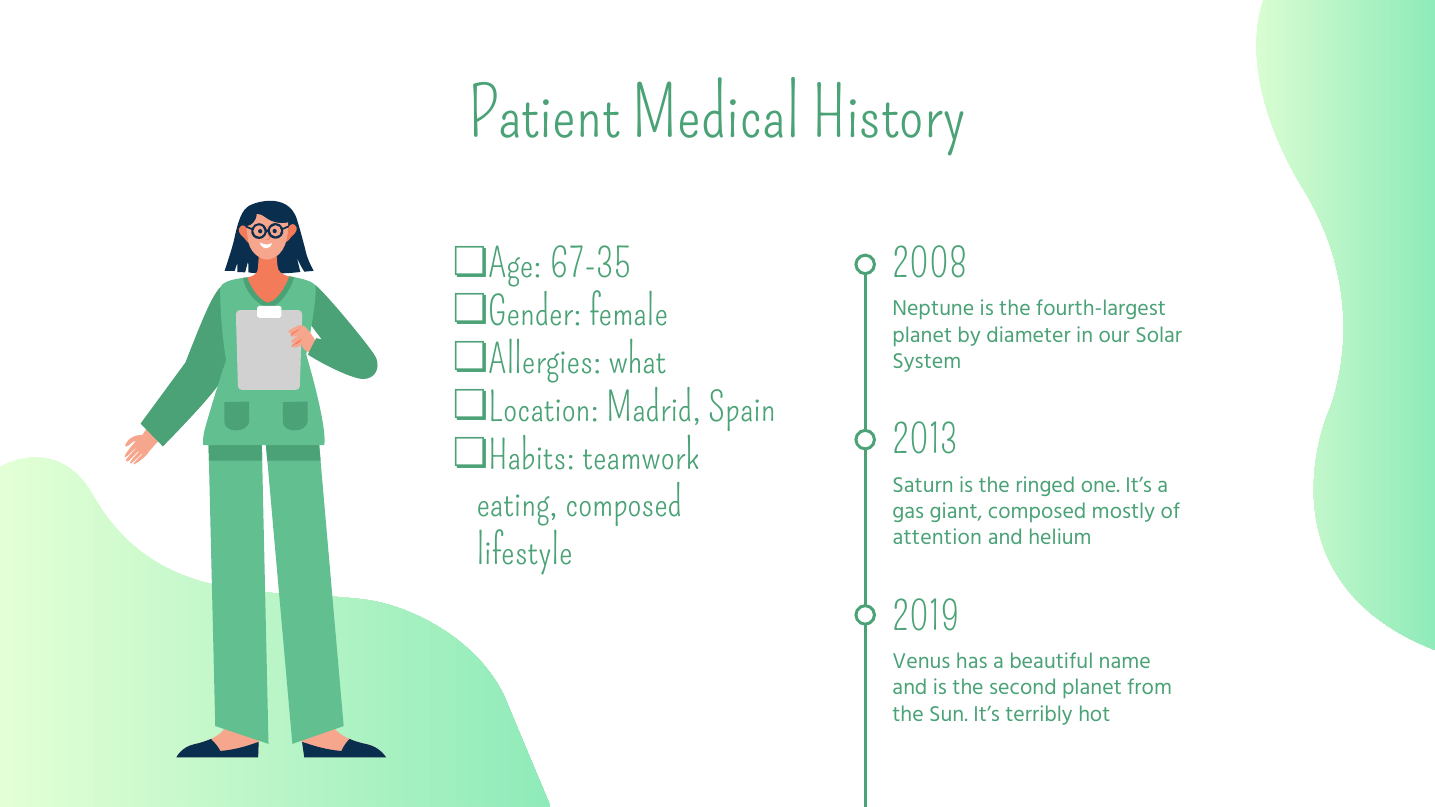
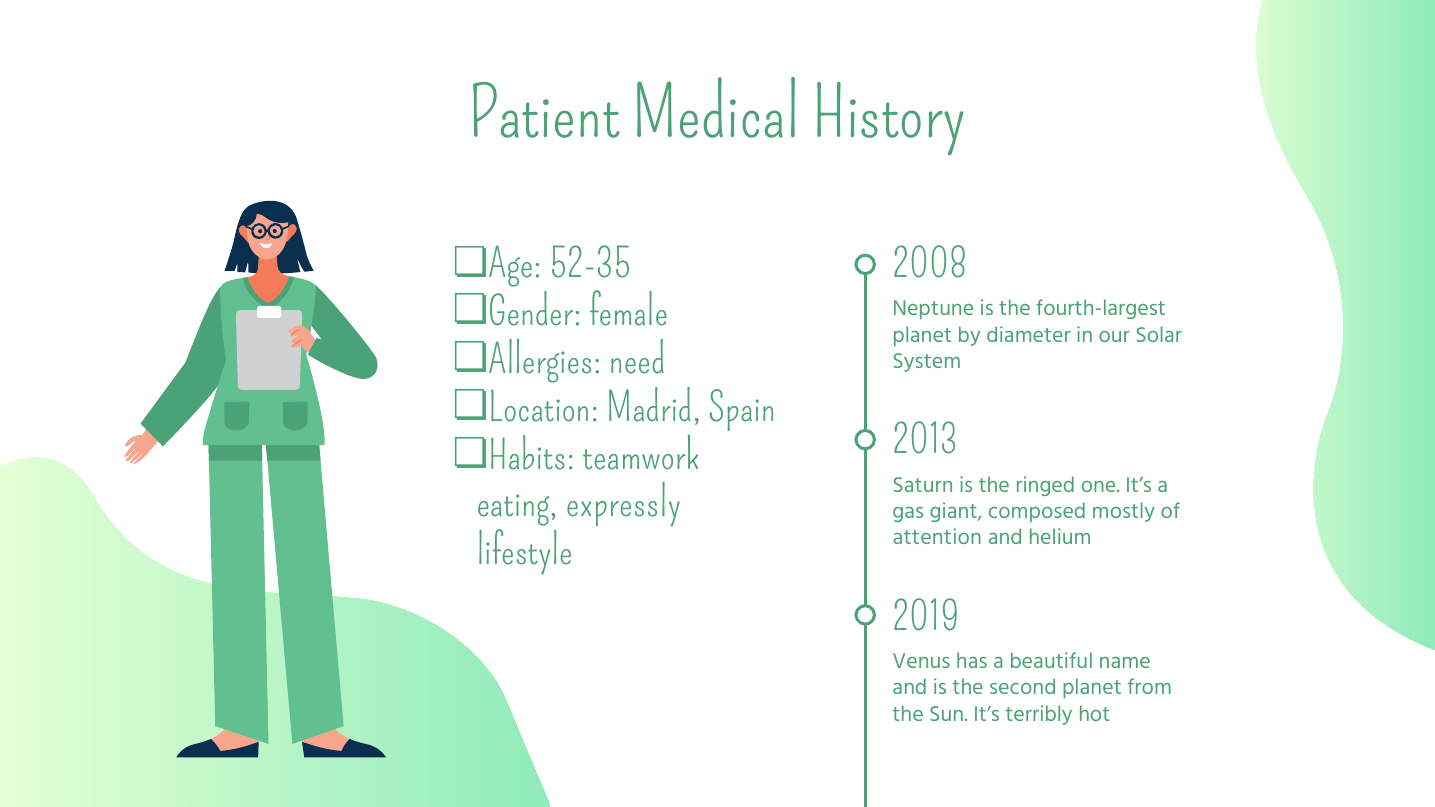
67-35: 67-35 -> 52-35 (590, 265)
what: what -> need (637, 360)
eating composed: composed -> expressly (623, 504)
